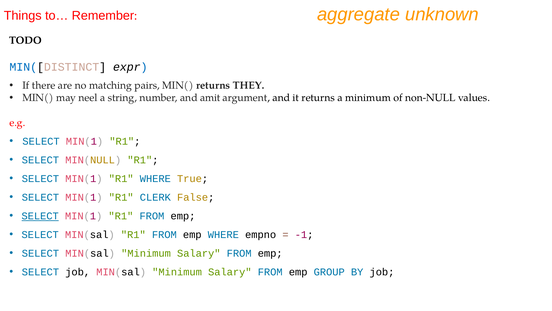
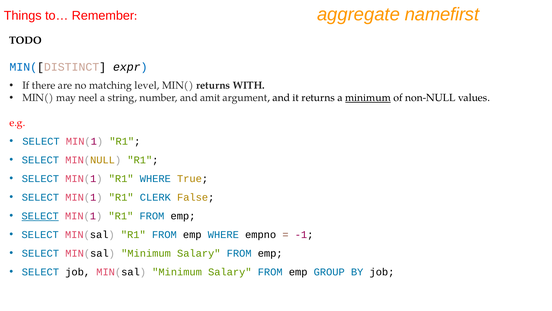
unknown: unknown -> namefirst (442, 14)
pairs: pairs -> level (147, 85)
THEY: THEY -> WITH (249, 85)
minimum underline: none -> present (368, 98)
